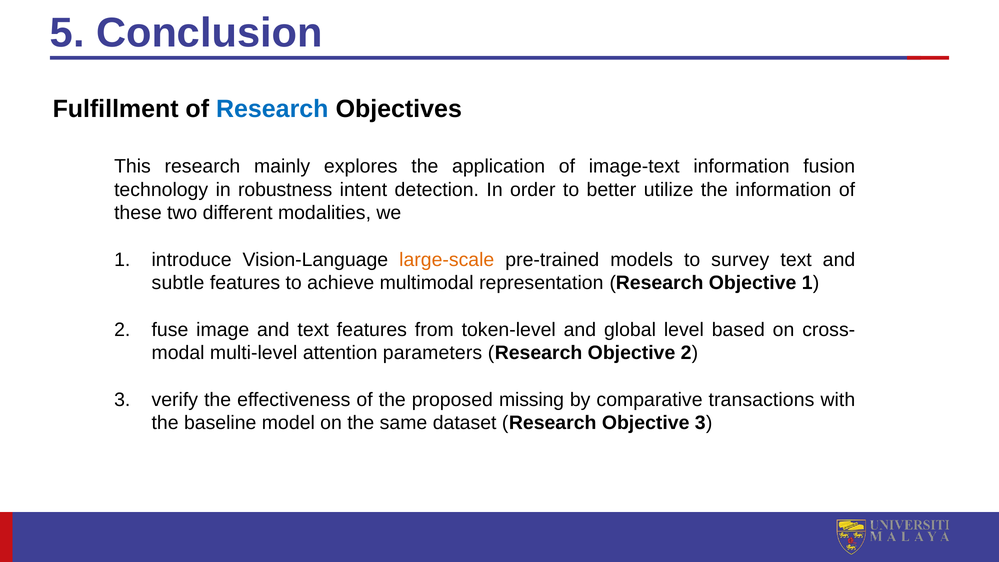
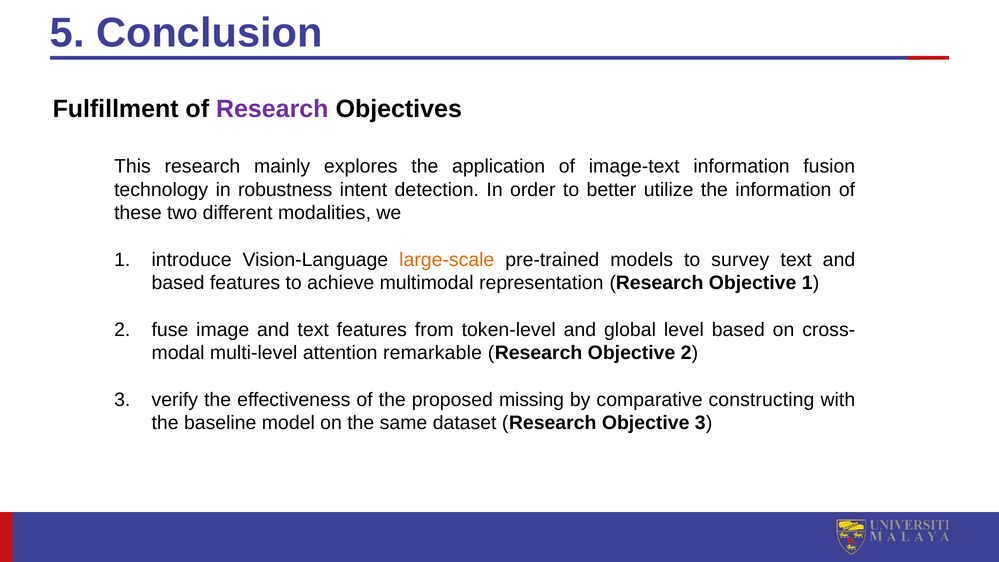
Research colour: blue -> purple (272, 109)
subtle: subtle -> based (178, 283)
parameters: parameters -> remarkable (432, 353)
transactions: transactions -> constructing (761, 400)
